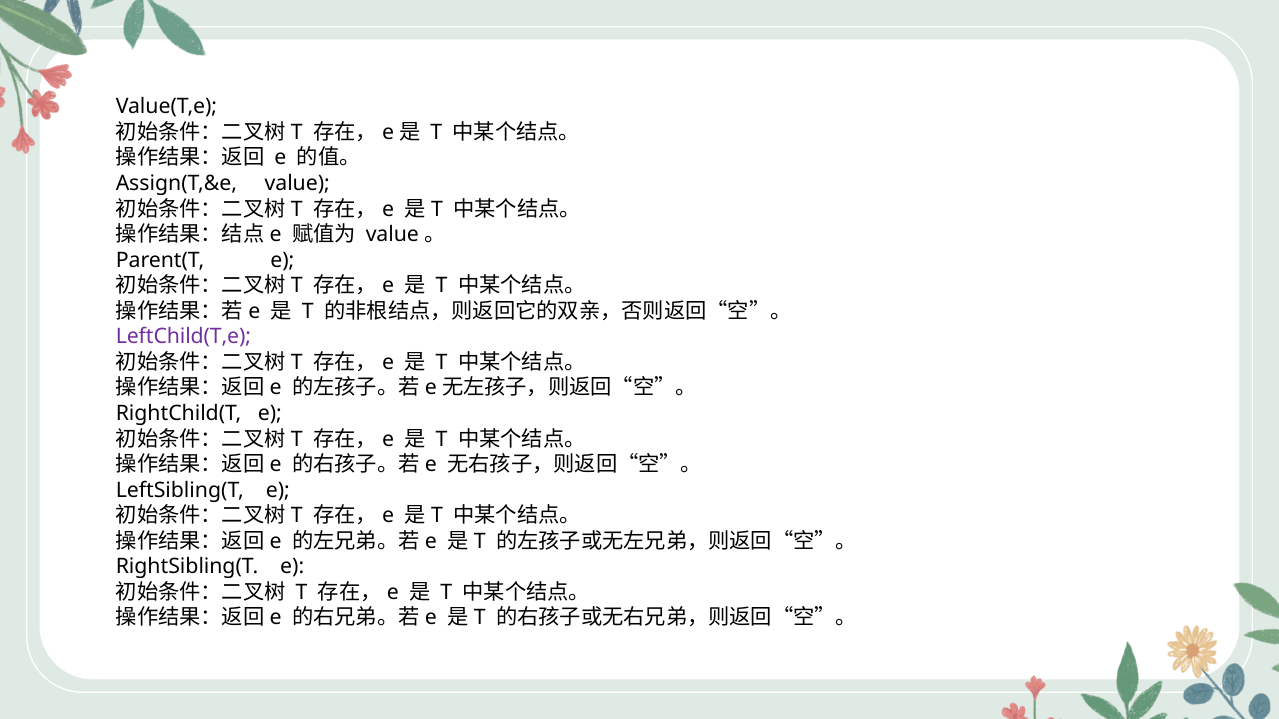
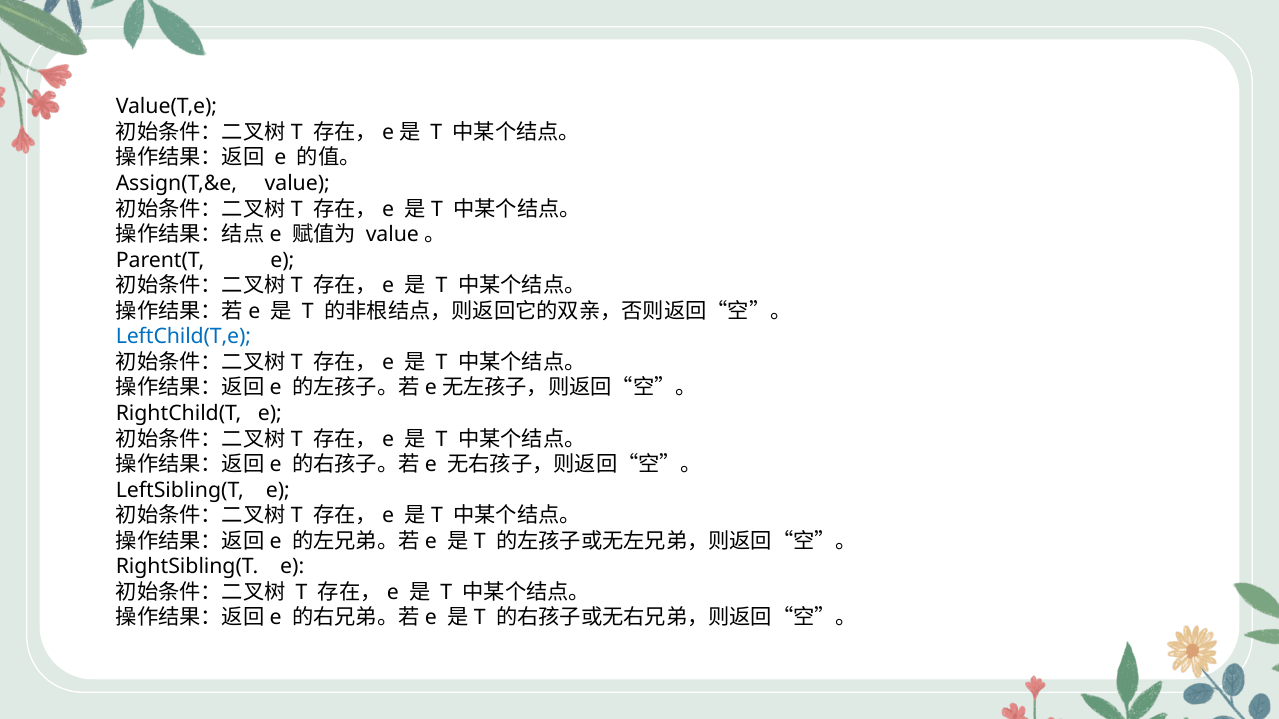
LeftChild(T,e colour: purple -> blue (183, 337)
